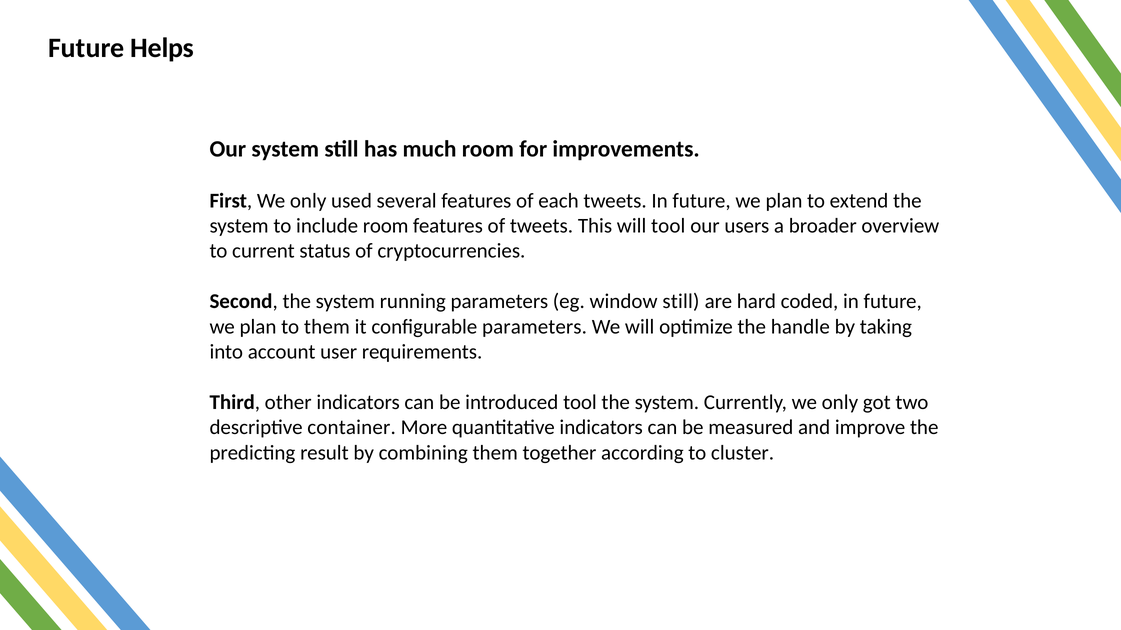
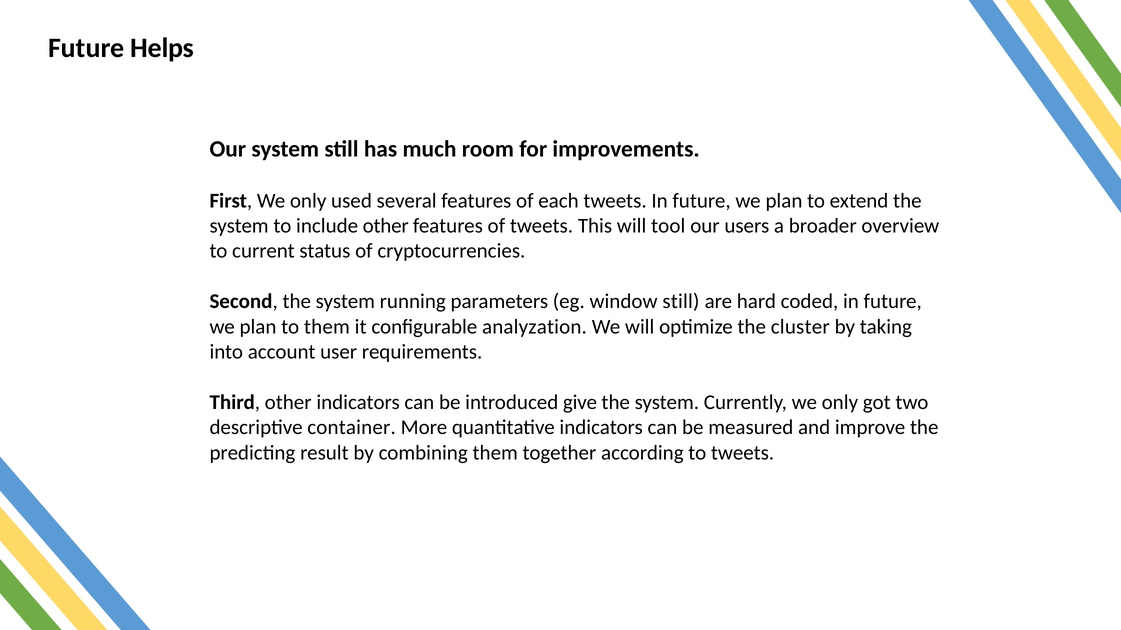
include room: room -> other (386, 226)
configurable parameters: parameters -> analyzation (534, 327)
handle: handle -> cluster (800, 327)
introduced tool: tool -> give (580, 403)
to cluster: cluster -> tweets (743, 453)
